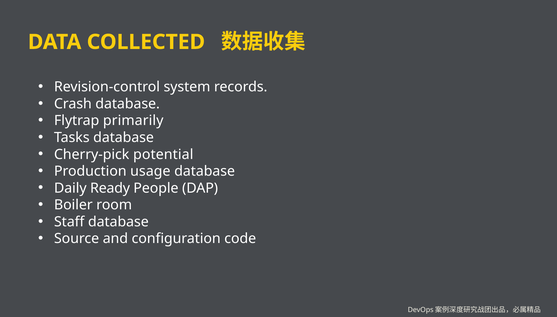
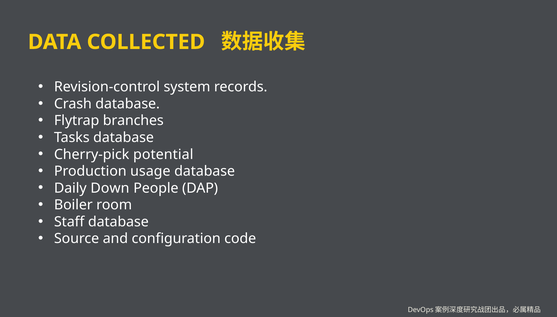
primarily: primarily -> branches (133, 121)
Ready: Ready -> Down (110, 188)
